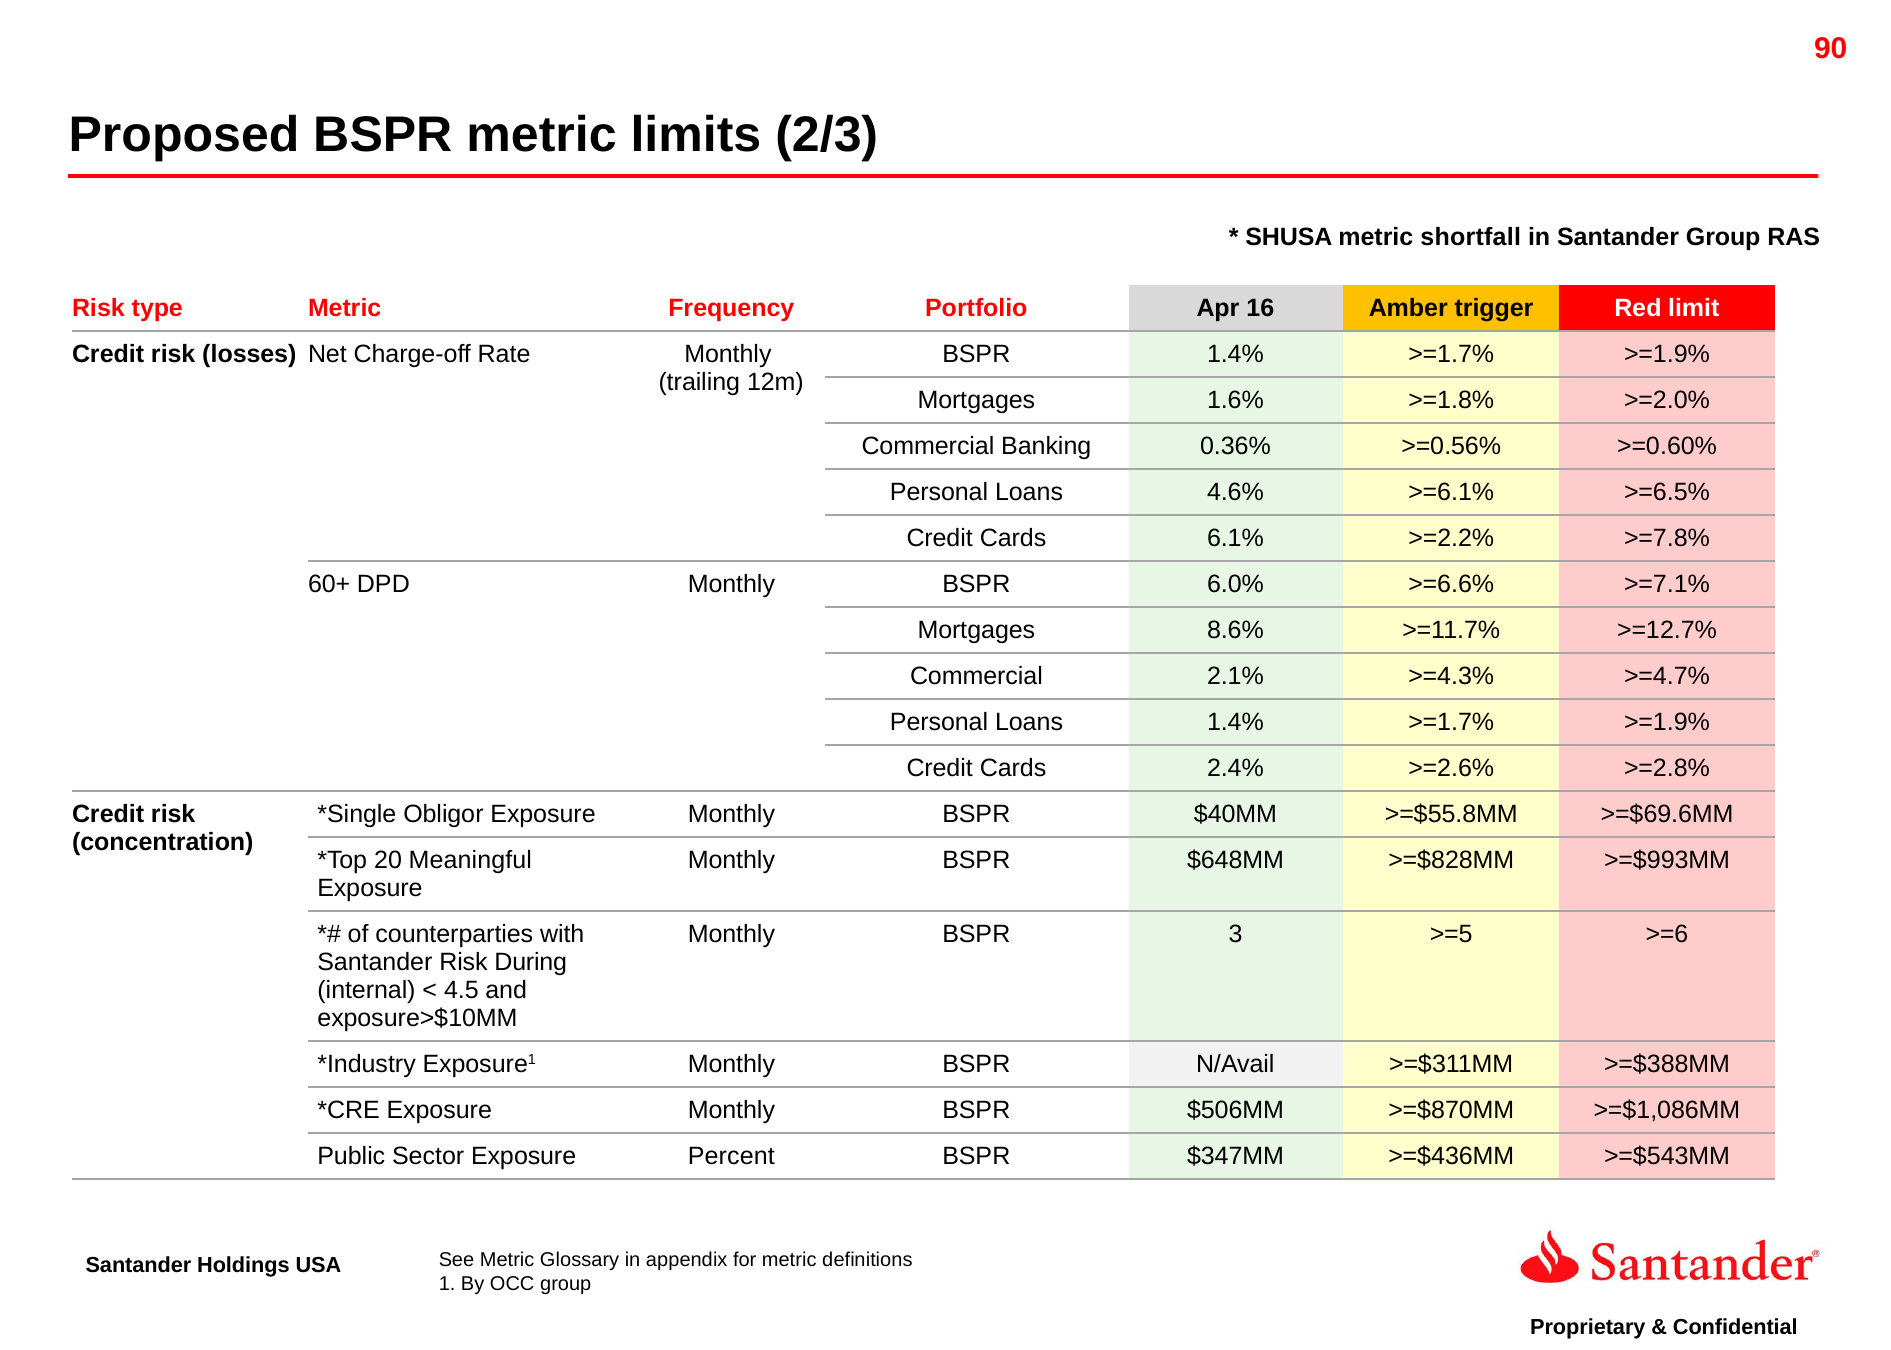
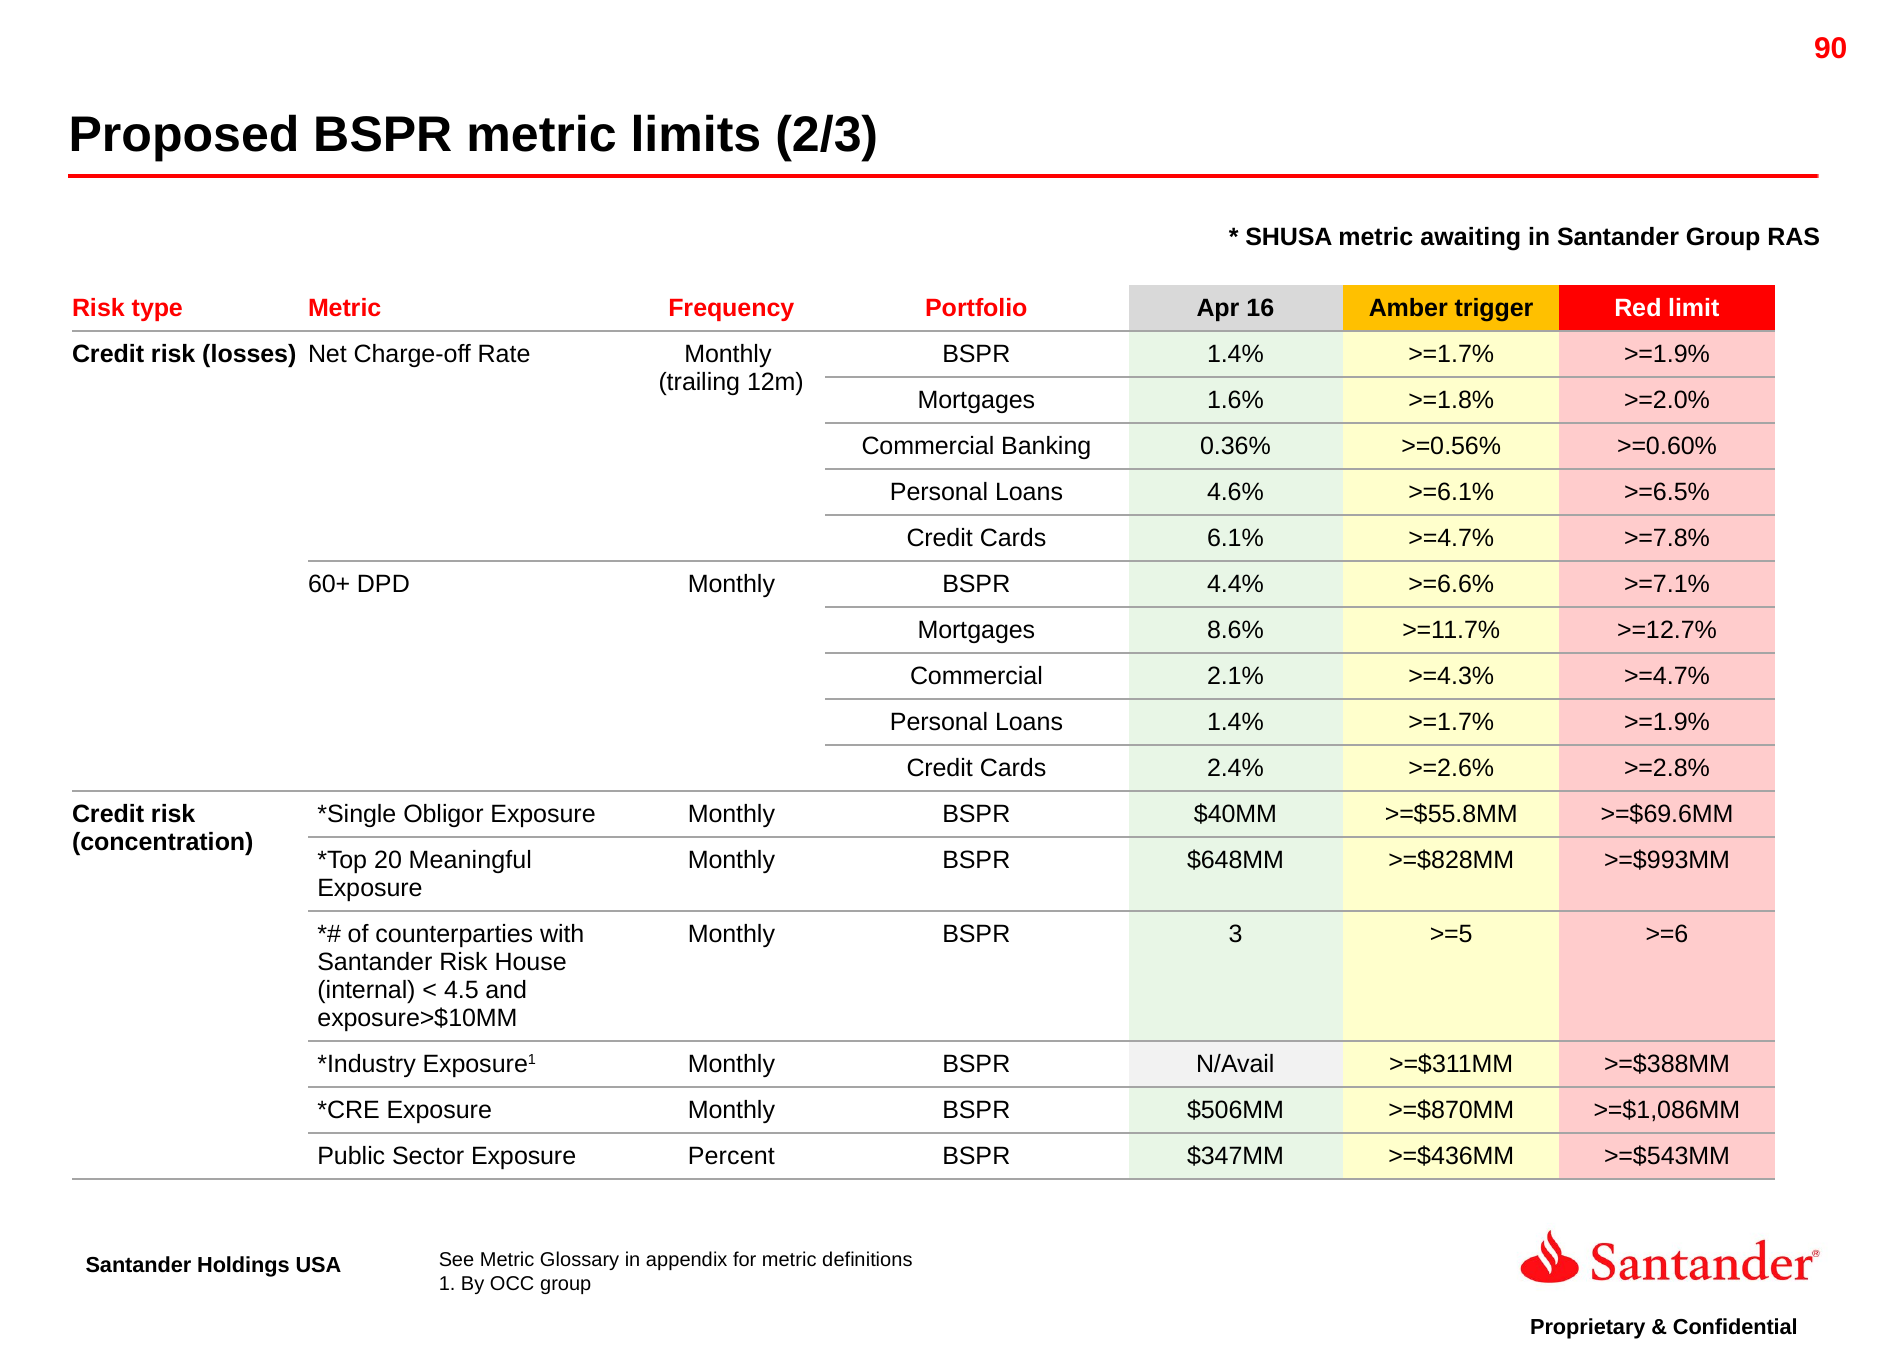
shortfall: shortfall -> awaiting (1471, 238)
6.1% >=2.2%: >=2.2% -> >=4.7% (1451, 539)
6.0%: 6.0% -> 4.4% (1235, 585)
During: During -> House (531, 963)
